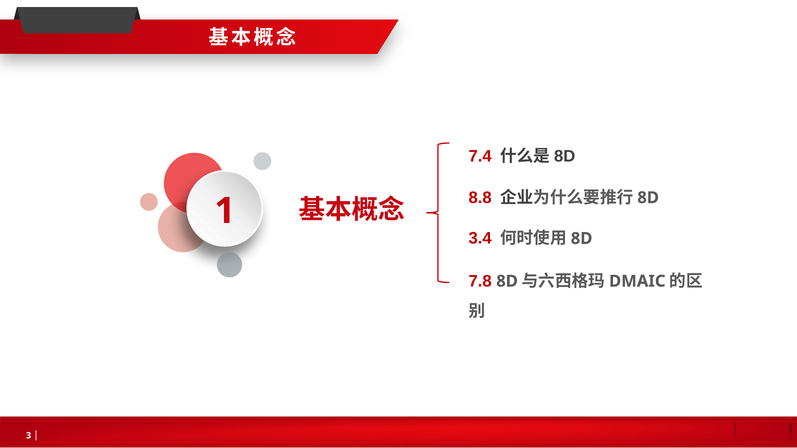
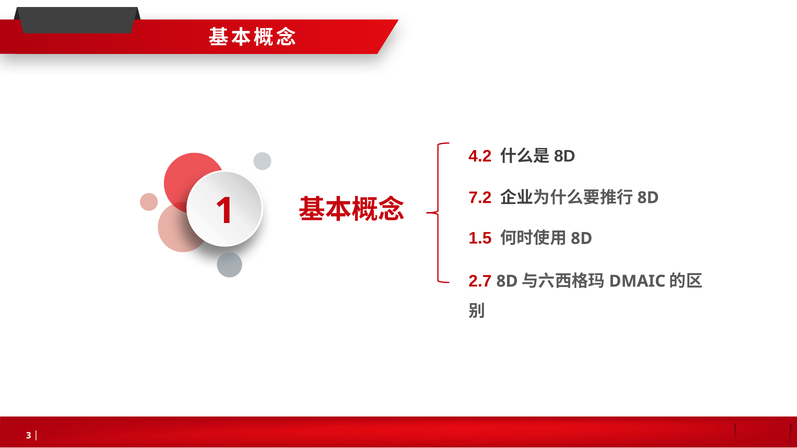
7.4: 7.4 -> 4.2 (480, 156)
8.8: 8.8 -> 7.2 (480, 198)
3.4: 3.4 -> 1.5 (480, 239)
7.8: 7.8 -> 2.7 (480, 281)
